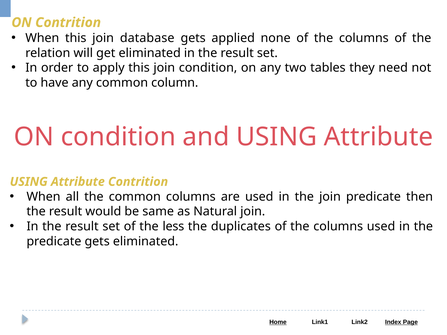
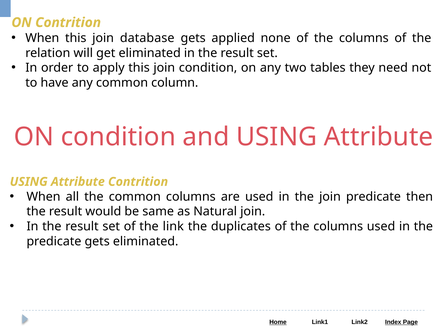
less: less -> link (173, 227)
